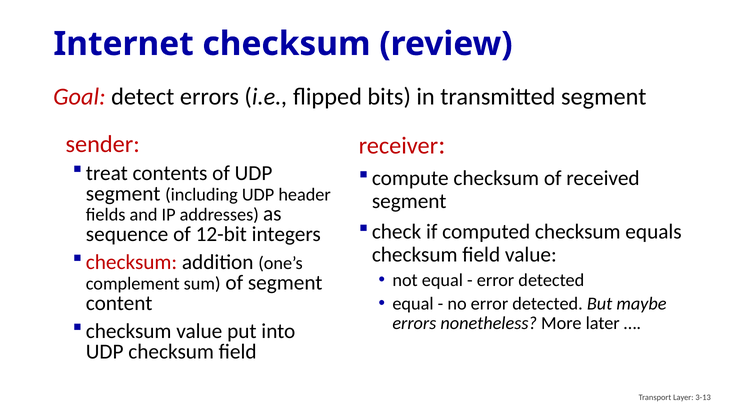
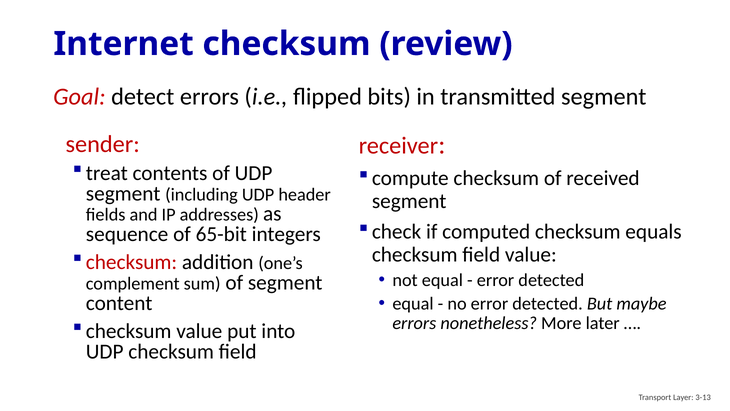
12-bit: 12-bit -> 65-bit (221, 234)
